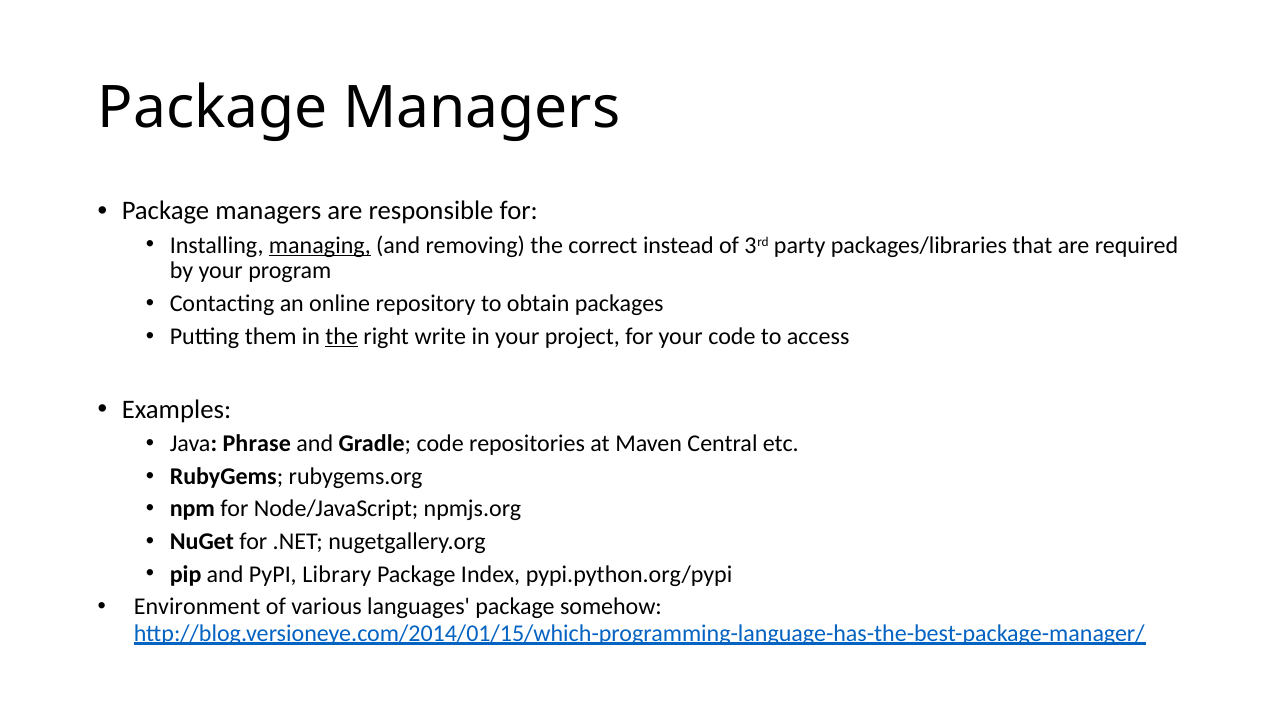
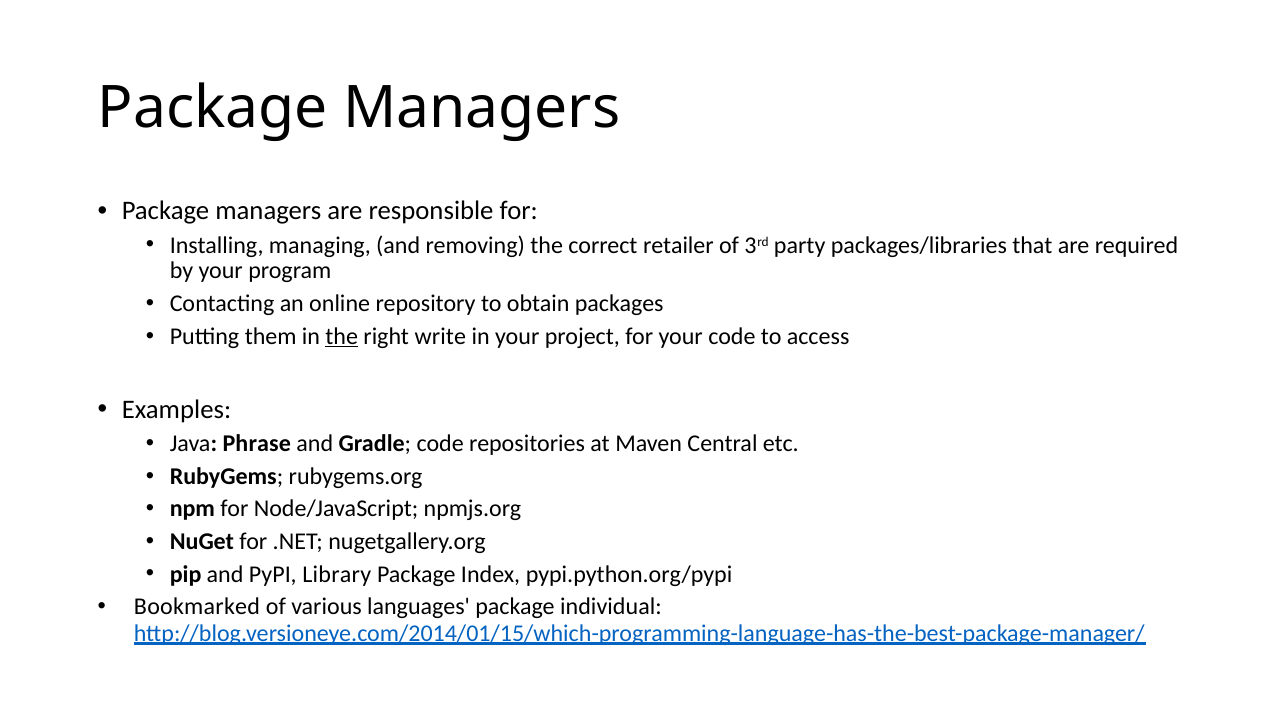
managing underline: present -> none (320, 245)
instead: instead -> retailer (678, 245)
Environment: Environment -> Bookmarked (197, 607)
somehow: somehow -> individual (611, 607)
